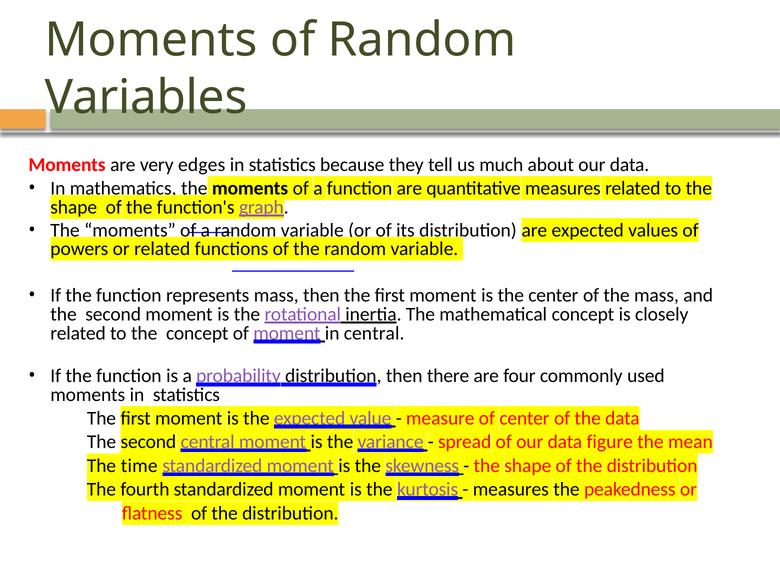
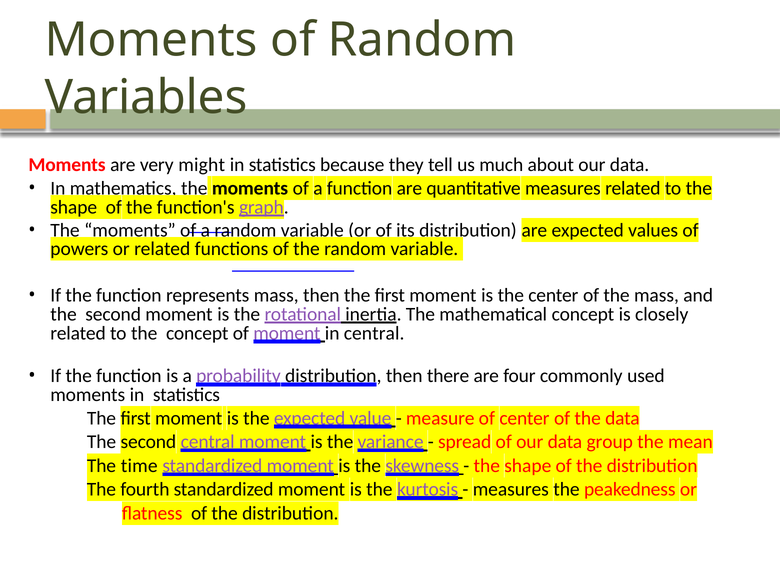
edges: edges -> might (202, 165)
figure: figure -> group (610, 442)
